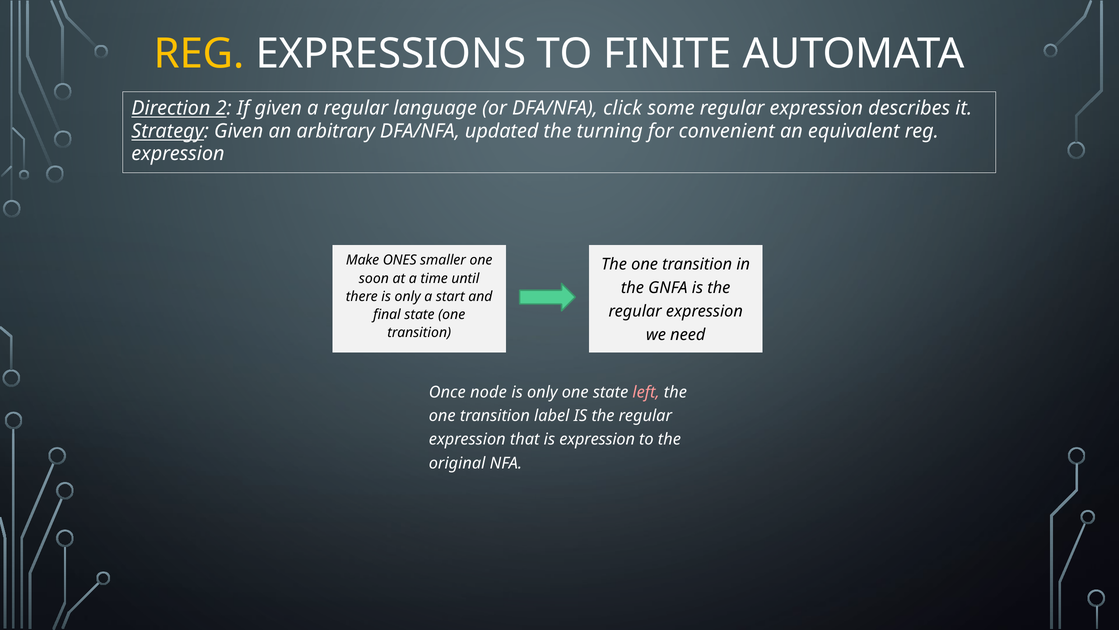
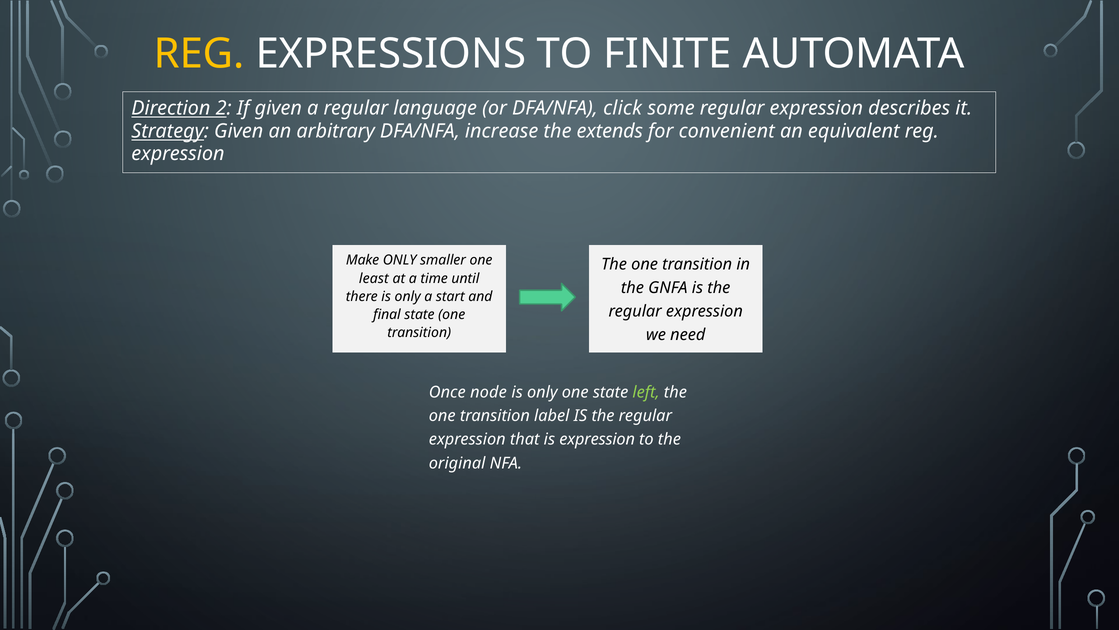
updated: updated -> increase (502, 131)
turning: turning -> extends (610, 131)
Make ONES: ONES -> ONLY (400, 260)
soon: soon -> least (374, 278)
left colour: pink -> light green (646, 392)
